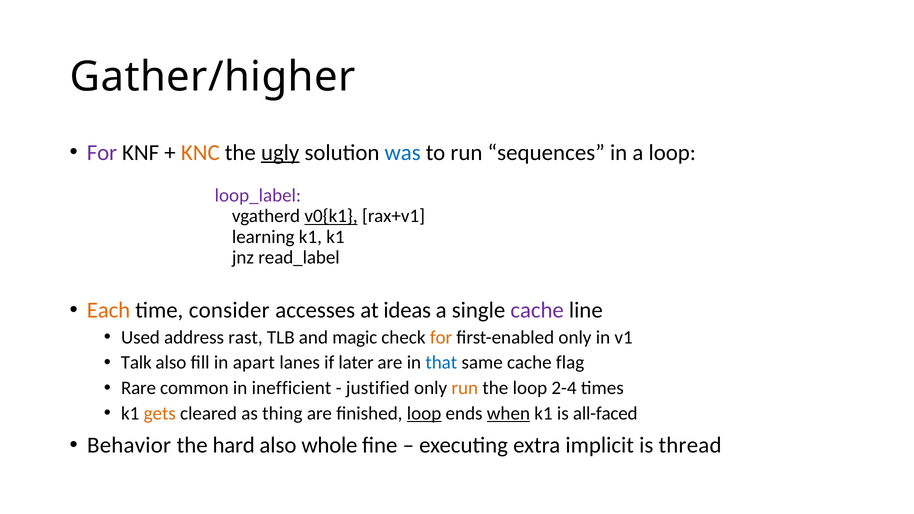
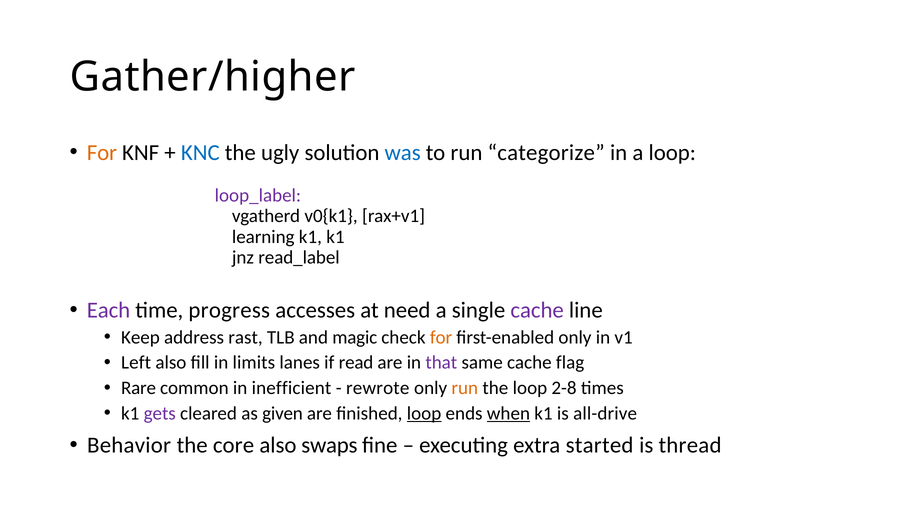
For colour: purple -> orange (102, 152)
KNC colour: orange -> blue (200, 152)
ugly underline: present -> none (280, 152)
sequences: sequences -> categorize (546, 152)
v0{k1 underline: present -> none (331, 216)
Each colour: orange -> purple (109, 310)
consider: consider -> progress (229, 310)
ideas: ideas -> need (407, 310)
Used: Used -> Keep (140, 337)
Talk: Talk -> Left (136, 363)
apart: apart -> limits (254, 363)
later: later -> read (356, 363)
that colour: blue -> purple (441, 363)
justified: justified -> rewrote (378, 388)
2-4: 2-4 -> 2-8 (564, 388)
gets colour: orange -> purple (160, 413)
thing: thing -> given (283, 413)
all-faced: all-faced -> all-drive (605, 413)
hard: hard -> core (234, 446)
whole: whole -> swaps (329, 446)
implicit: implicit -> started (600, 446)
